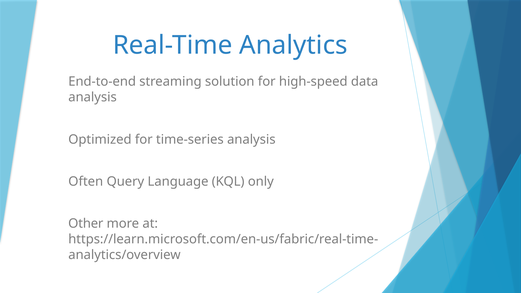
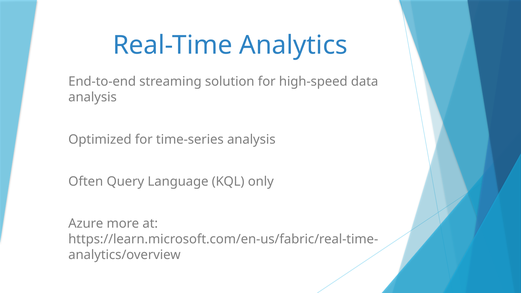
Other: Other -> Azure (86, 224)
